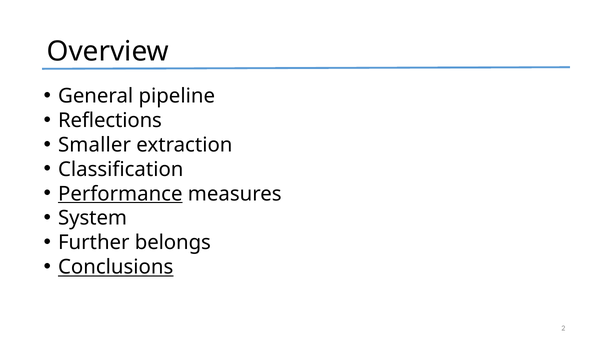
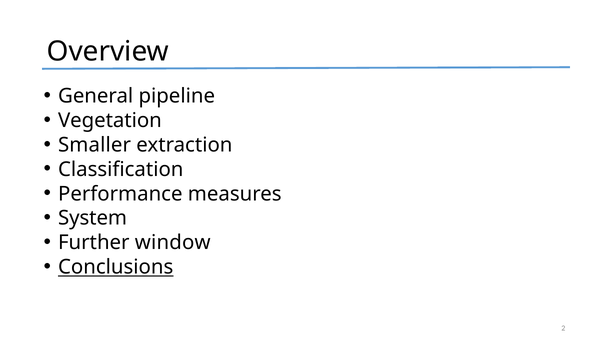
Reflections: Reflections -> Vegetation (110, 120)
Performance underline: present -> none (120, 194)
belongs: belongs -> window (173, 243)
